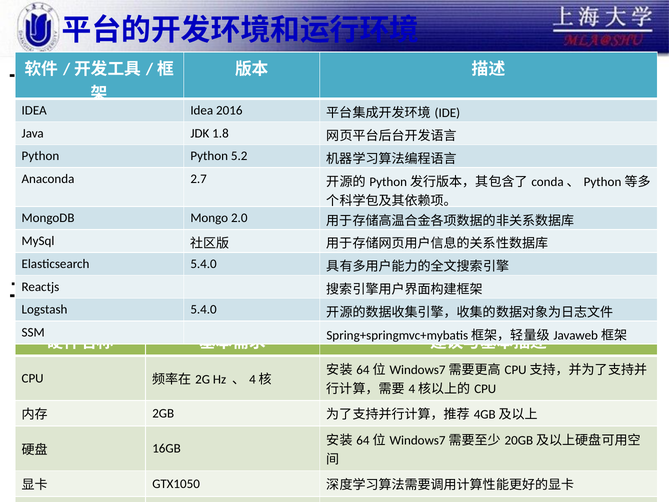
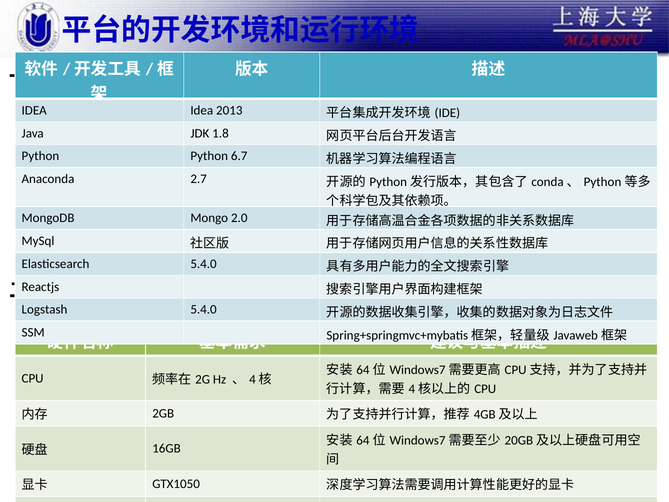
2016: 2016 -> 2013 (229, 110)
5.2: 5.2 -> 6.7 (239, 156)
